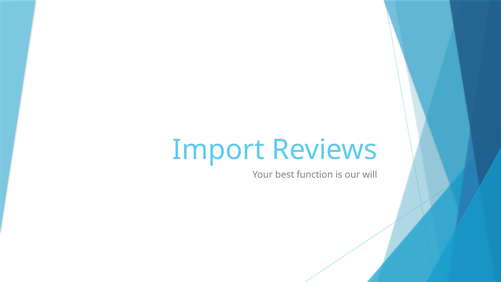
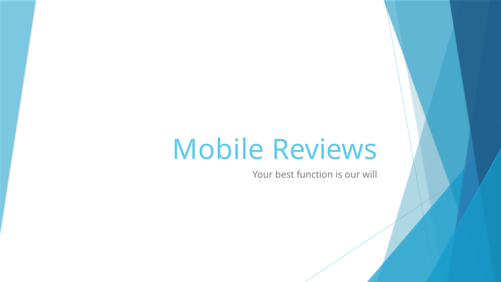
Import: Import -> Mobile (218, 150)
